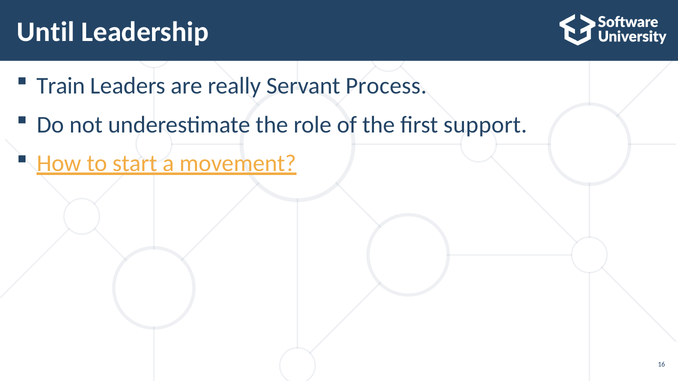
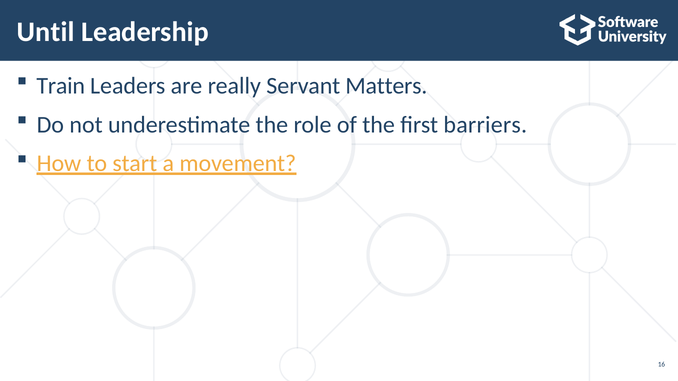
Process: Process -> Matters (386, 86)
support: support -> barriers (485, 125)
